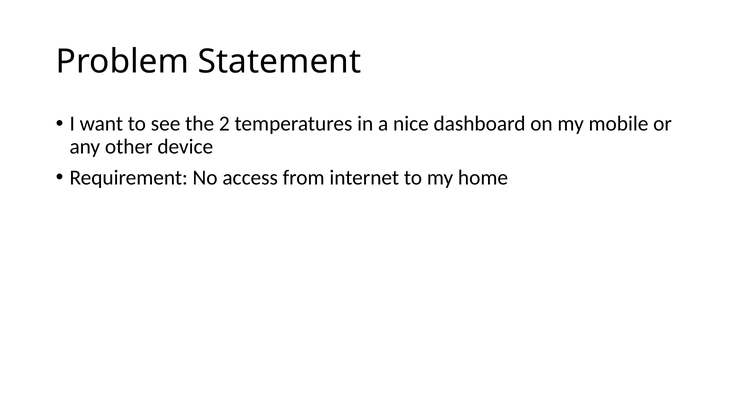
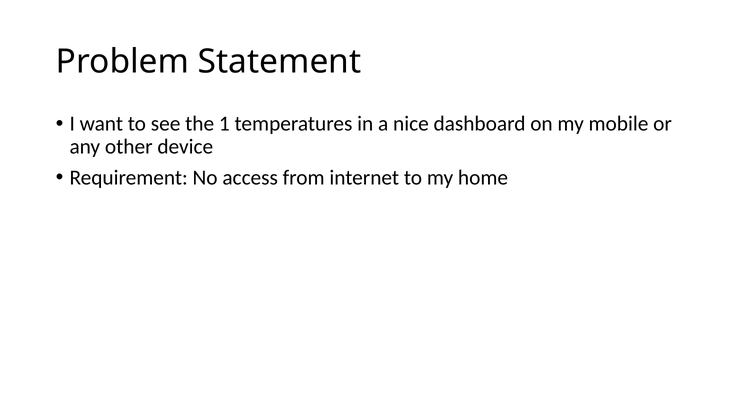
2: 2 -> 1 (224, 124)
